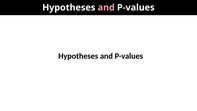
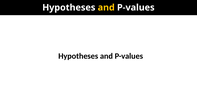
and colour: pink -> yellow (106, 8)
